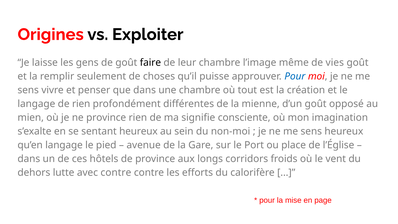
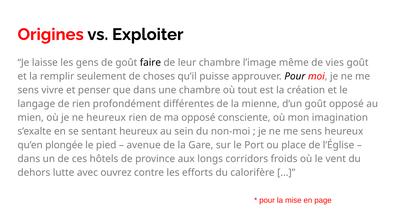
Pour colour: blue -> black (295, 76)
ne province: province -> heureux (106, 117)
ma signifie: signifie -> opposé (198, 117)
qu’en langage: langage -> plongée (64, 145)
avec contre: contre -> ouvrez (116, 172)
